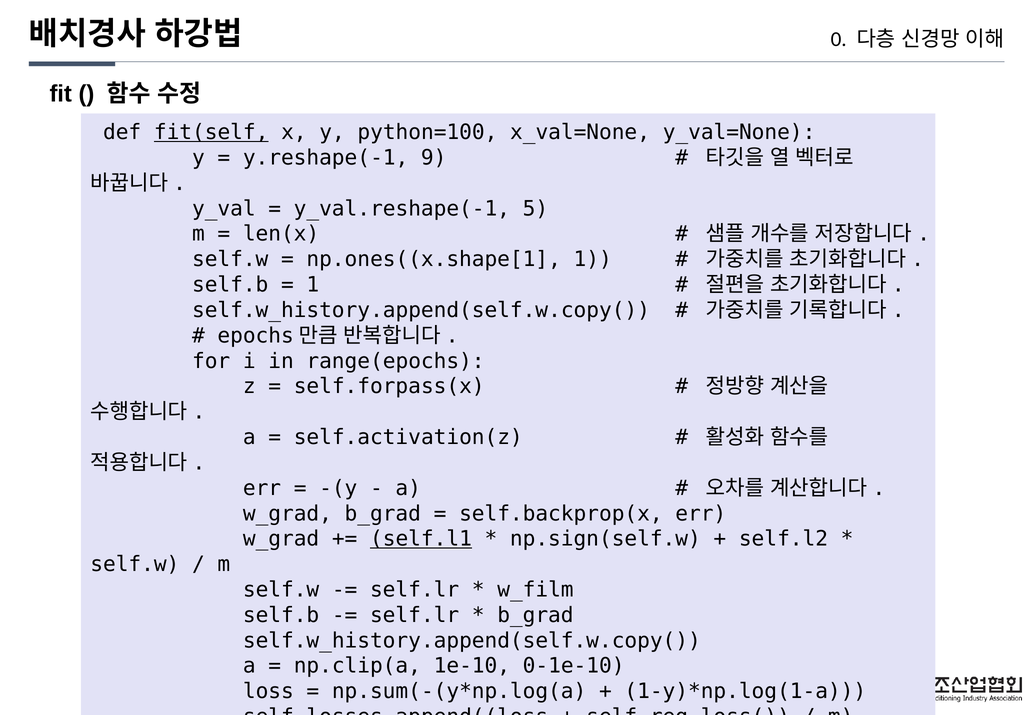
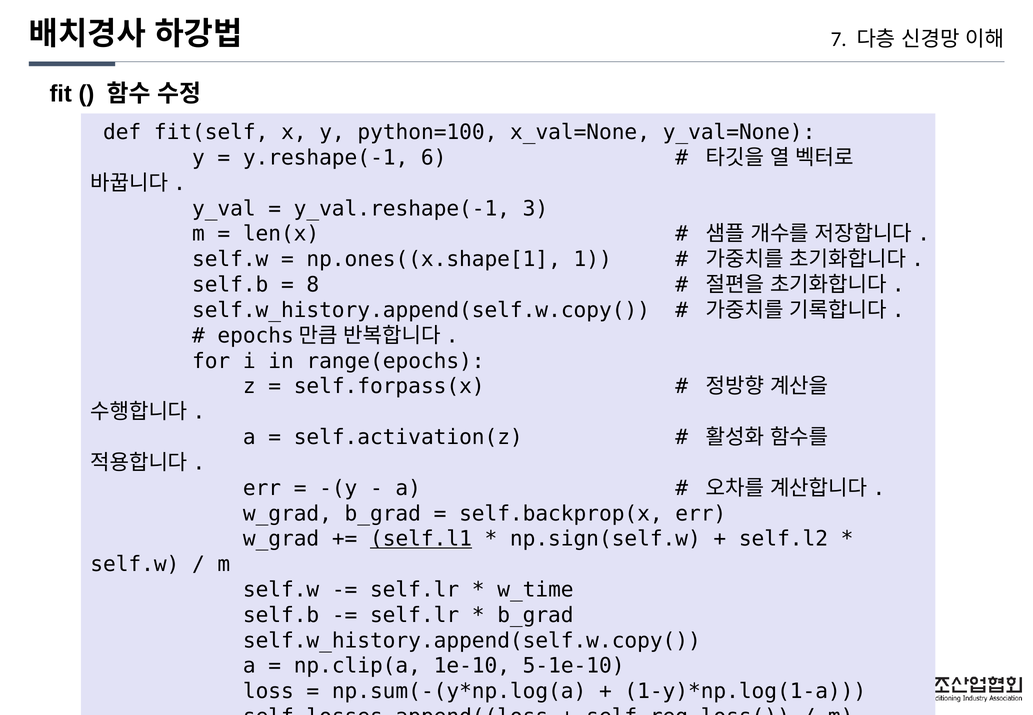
0: 0 -> 7 (839, 39)
fit(self underline: present -> none (211, 132)
9: 9 -> 6 (434, 158)
5: 5 -> 3 (535, 209)
1: 1 -> 8 (313, 285)
w_film: w_film -> w_time (535, 590)
0-1e-10: 0-1e-10 -> 5-1e-10 (574, 666)
